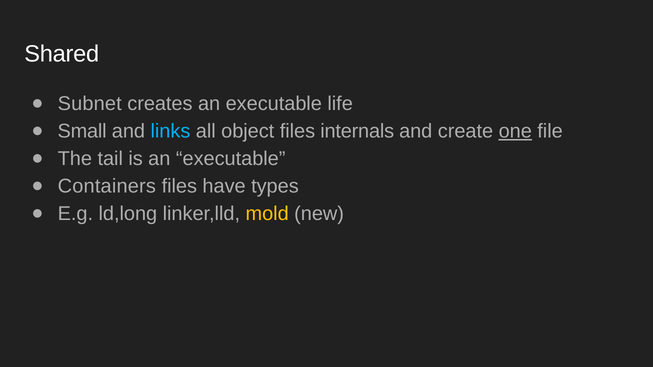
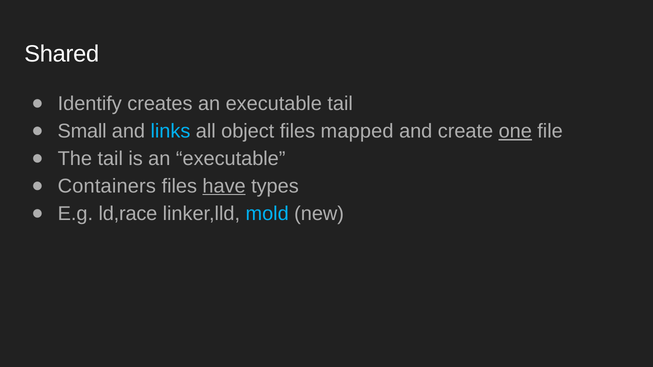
Subnet: Subnet -> Identify (90, 104)
executable life: life -> tail (340, 104)
internals: internals -> mapped (357, 131)
have underline: none -> present (224, 186)
ld,long: ld,long -> ld,race (128, 214)
mold colour: yellow -> light blue (267, 214)
